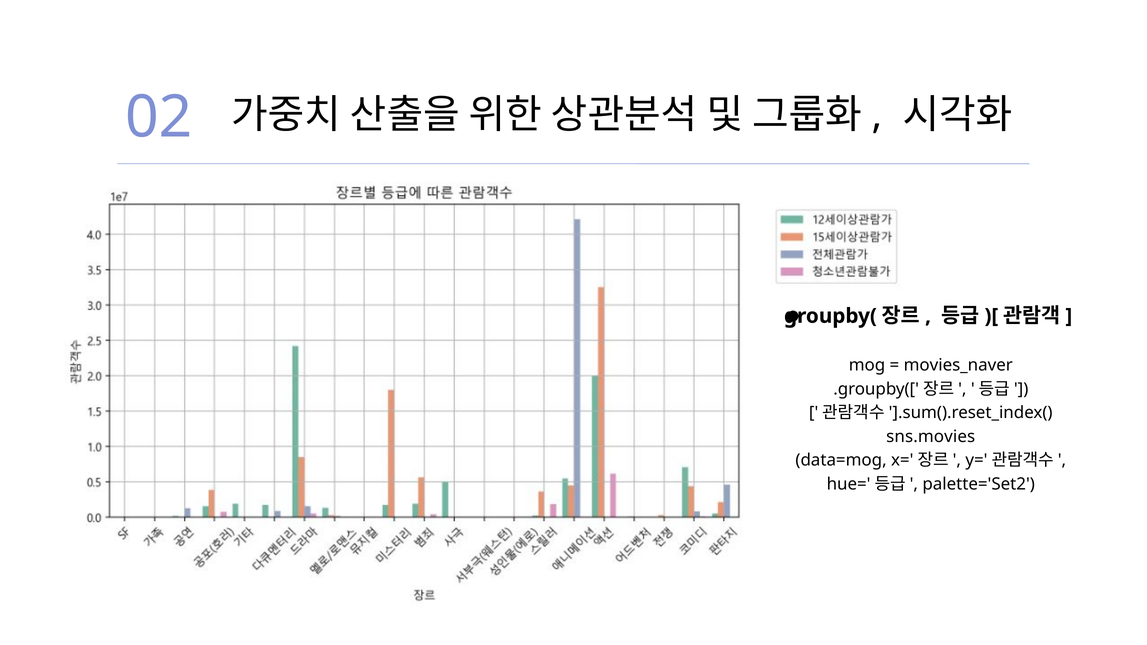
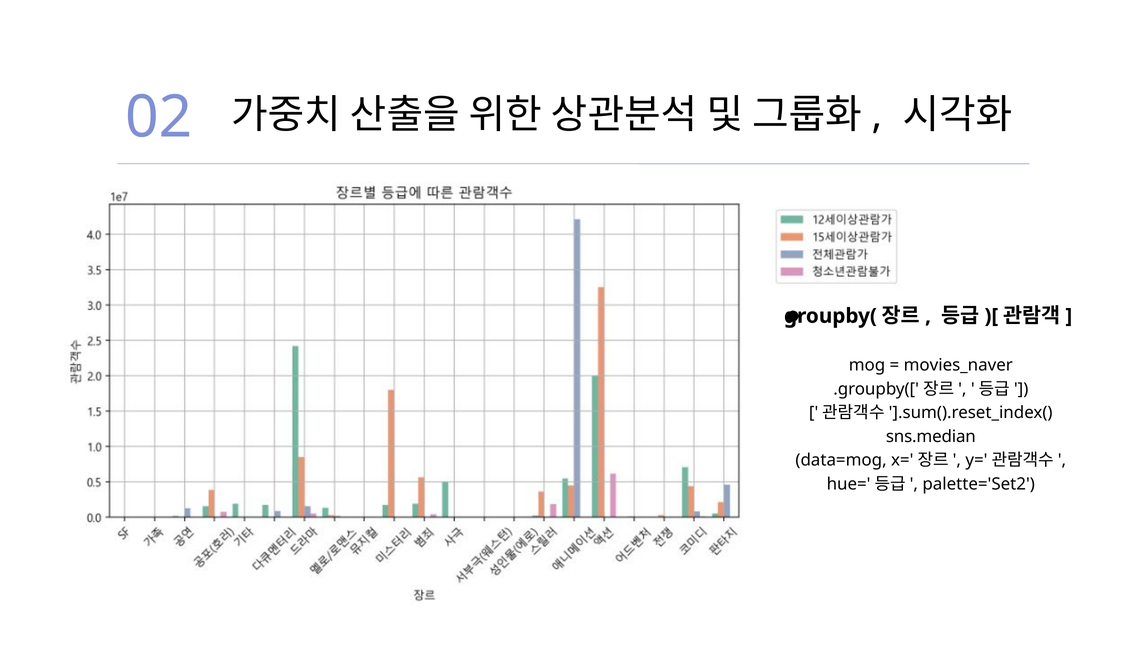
sns.movies: sns.movies -> sns.median (931, 437)
